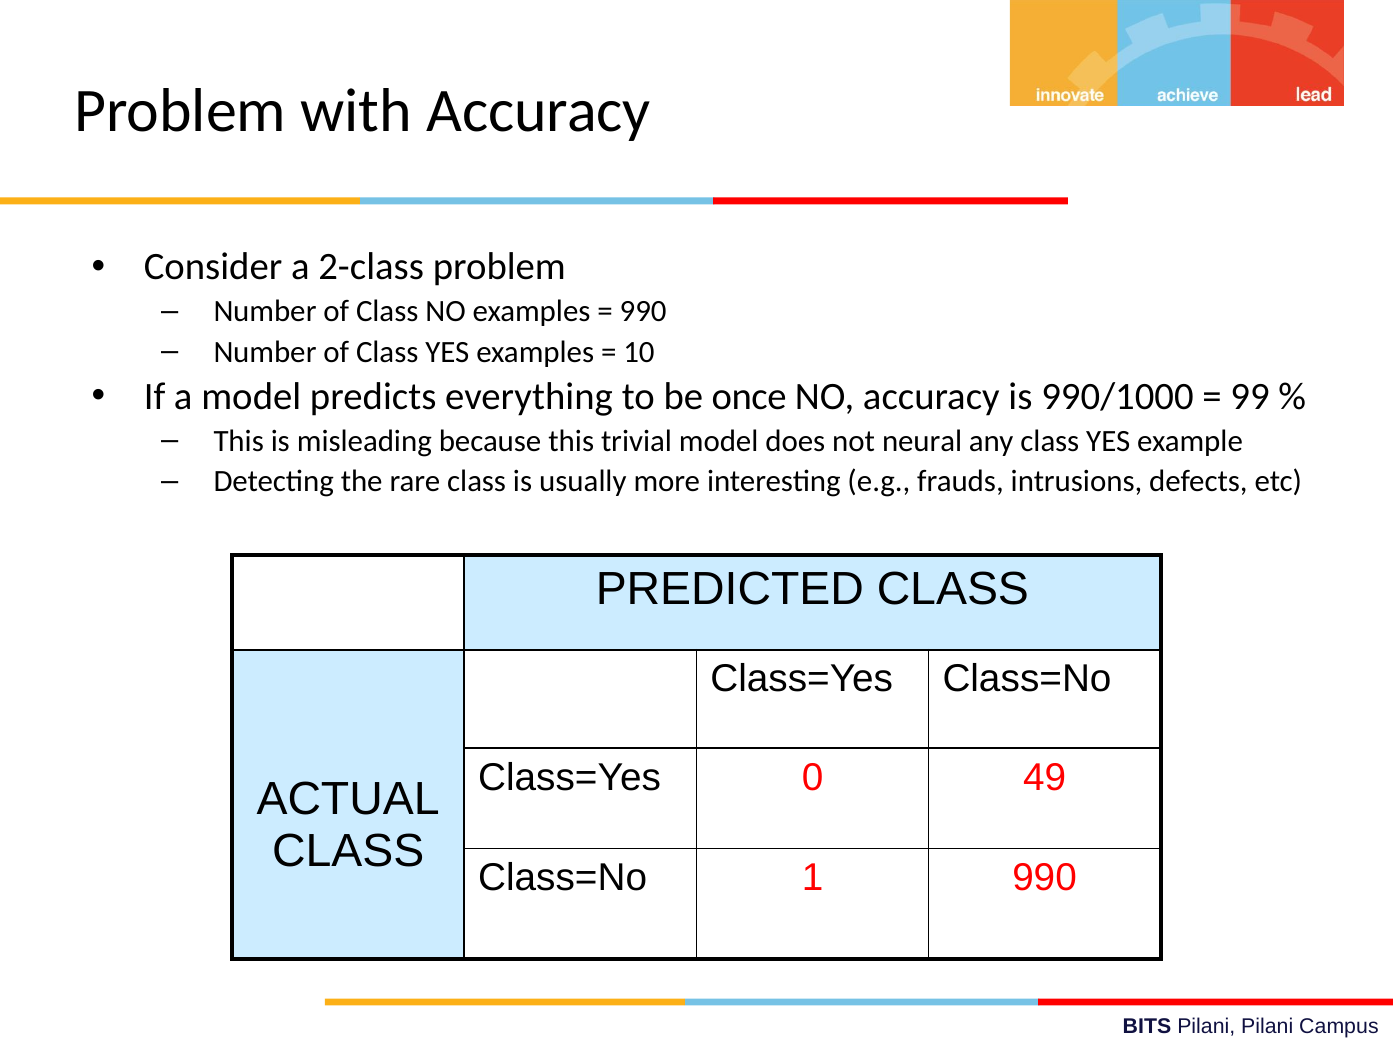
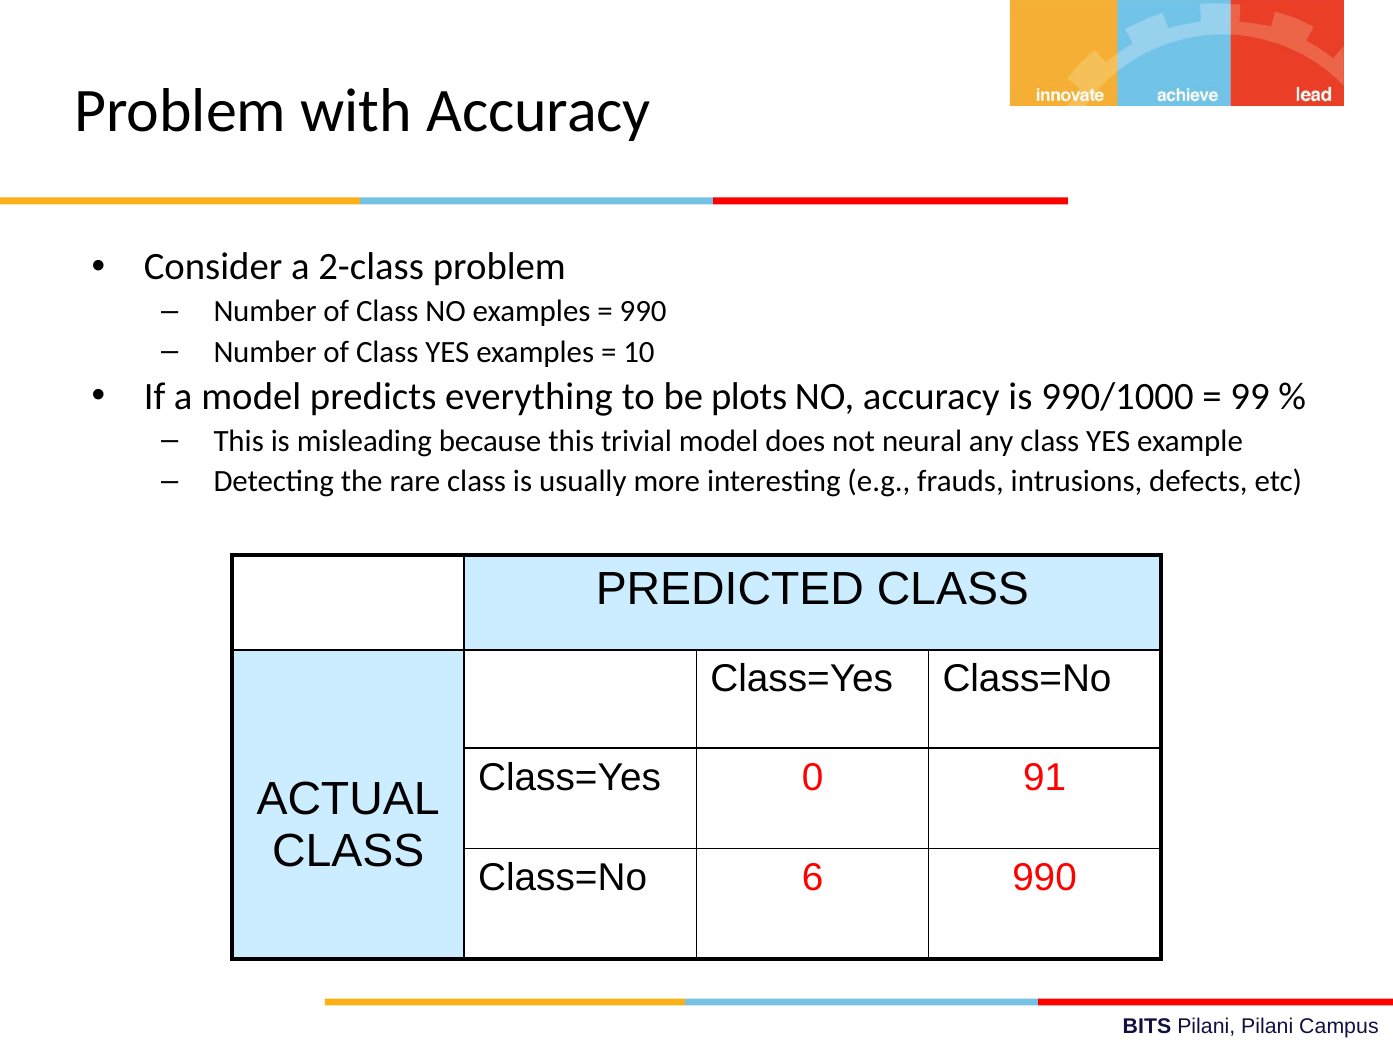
once: once -> plots (749, 396)
49: 49 -> 91 (1045, 777)
1: 1 -> 6 (813, 877)
